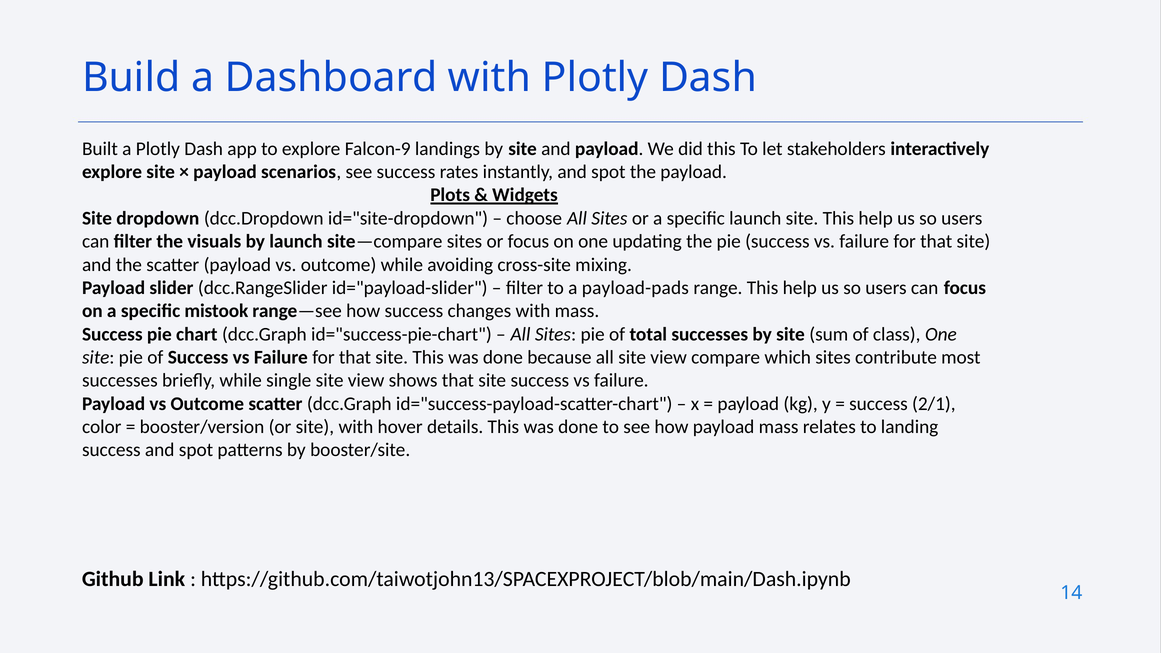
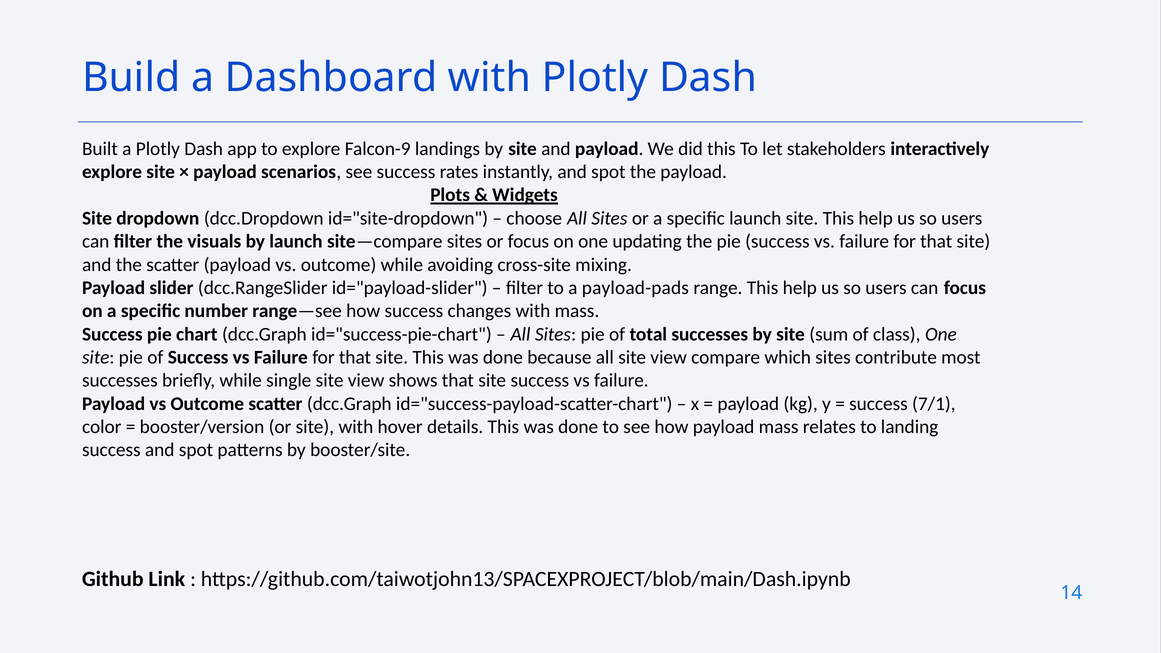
mistook: mistook -> number (216, 311)
2/1: 2/1 -> 7/1 (934, 404)
